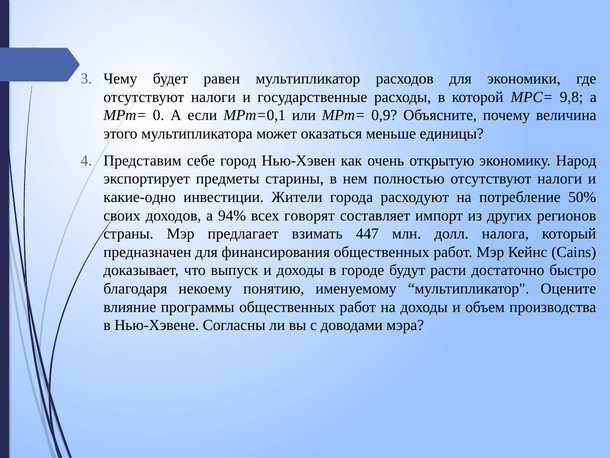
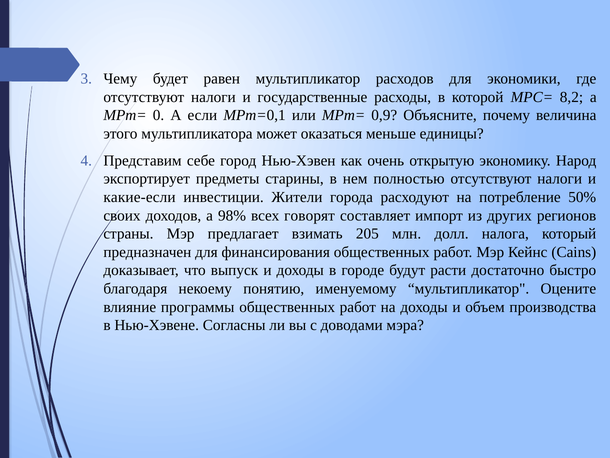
9,8: 9,8 -> 8,2 (572, 97)
какие-одно: какие-одно -> какие-если (140, 197)
94%: 94% -> 98% (232, 215)
447: 447 -> 205 (367, 234)
